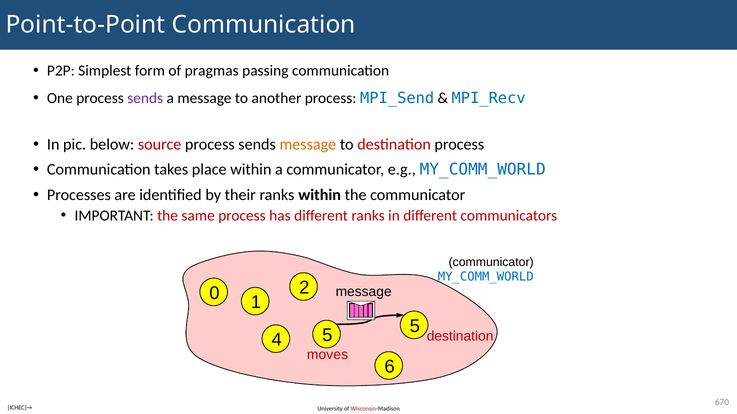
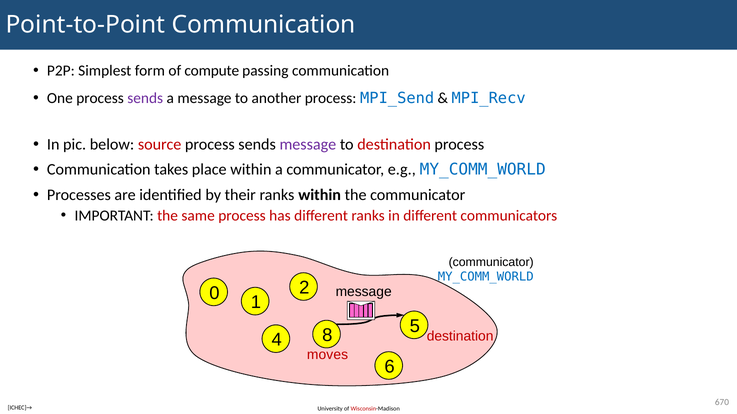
pragmas: pragmas -> compute (212, 71)
message colour: orange -> purple (308, 145)
4 5: 5 -> 8 (327, 336)
